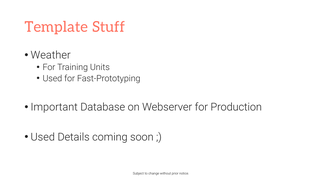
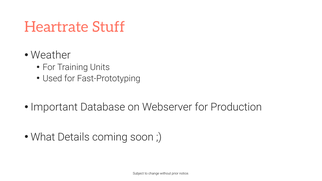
Template: Template -> Heartrate (56, 27)
Used: Used -> What (43, 137)
